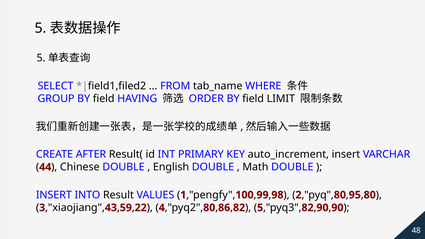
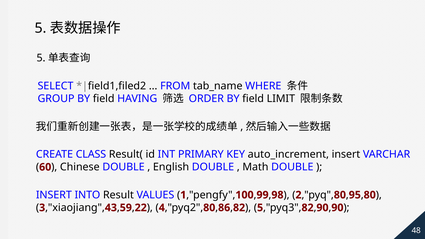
AFTER: AFTER -> CLASS (91, 154)
44: 44 -> 60 (45, 167)
